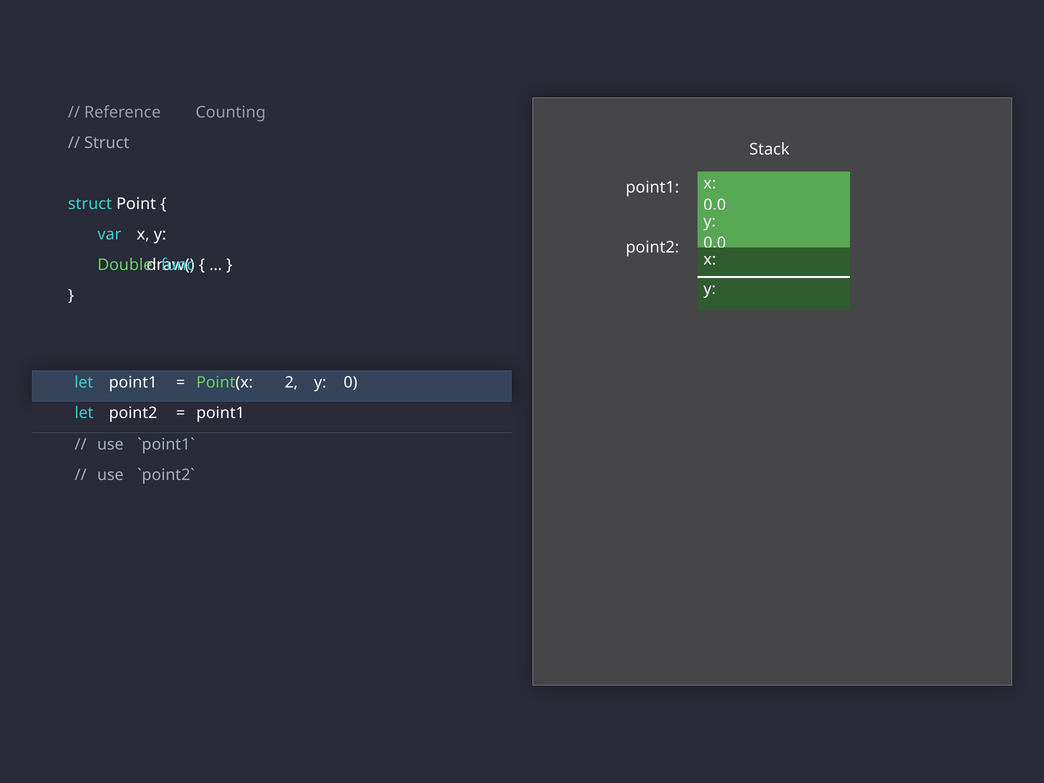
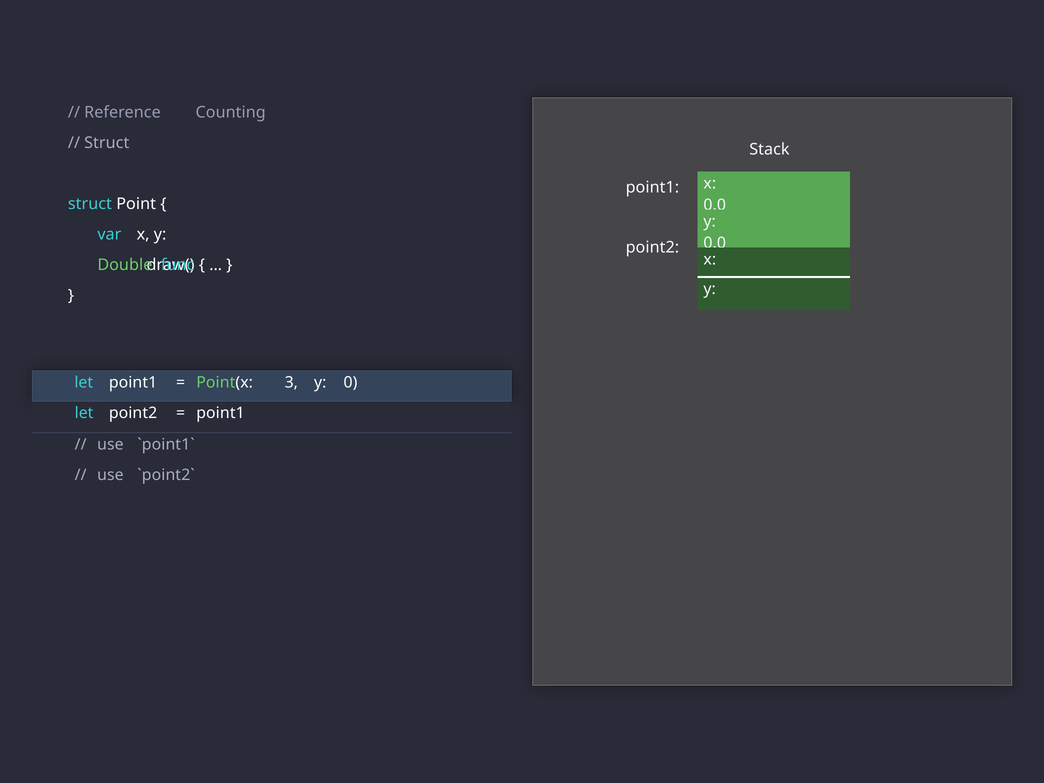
2: 2 -> 3 (291, 383)
